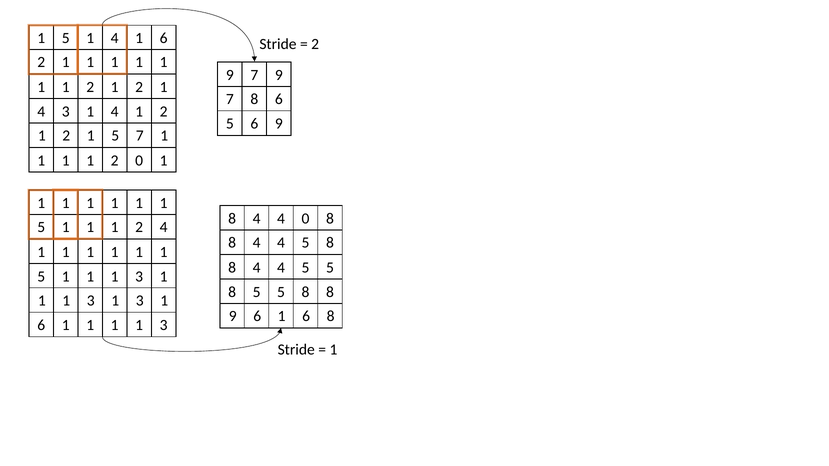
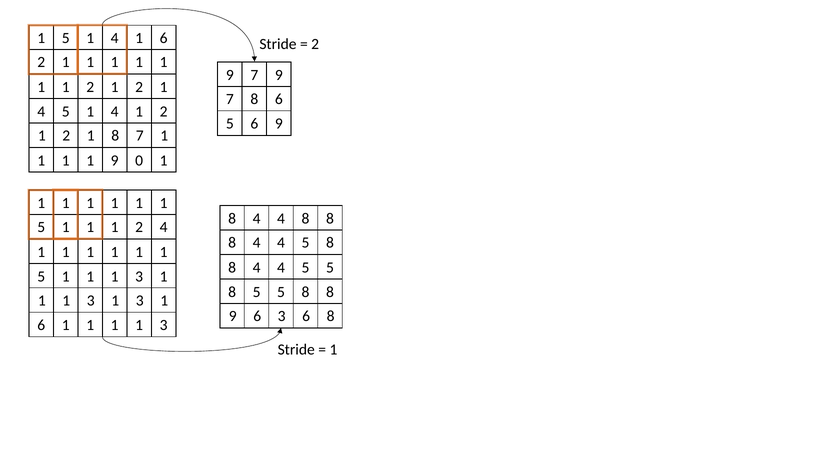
3: 3 -> 5 (66, 112)
2 1 5: 5 -> 8 (115, 136)
2: 2 -> 9 (115, 161)
4 0: 0 -> 8 (306, 219)
9 6 1: 1 -> 3 (282, 316)
